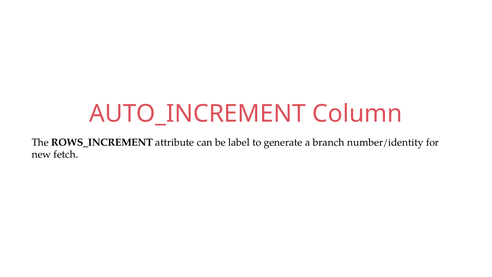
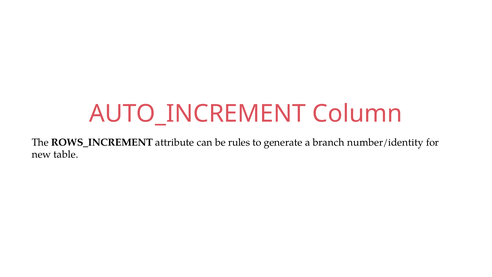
label: label -> rules (239, 142)
fetch: fetch -> table (66, 154)
